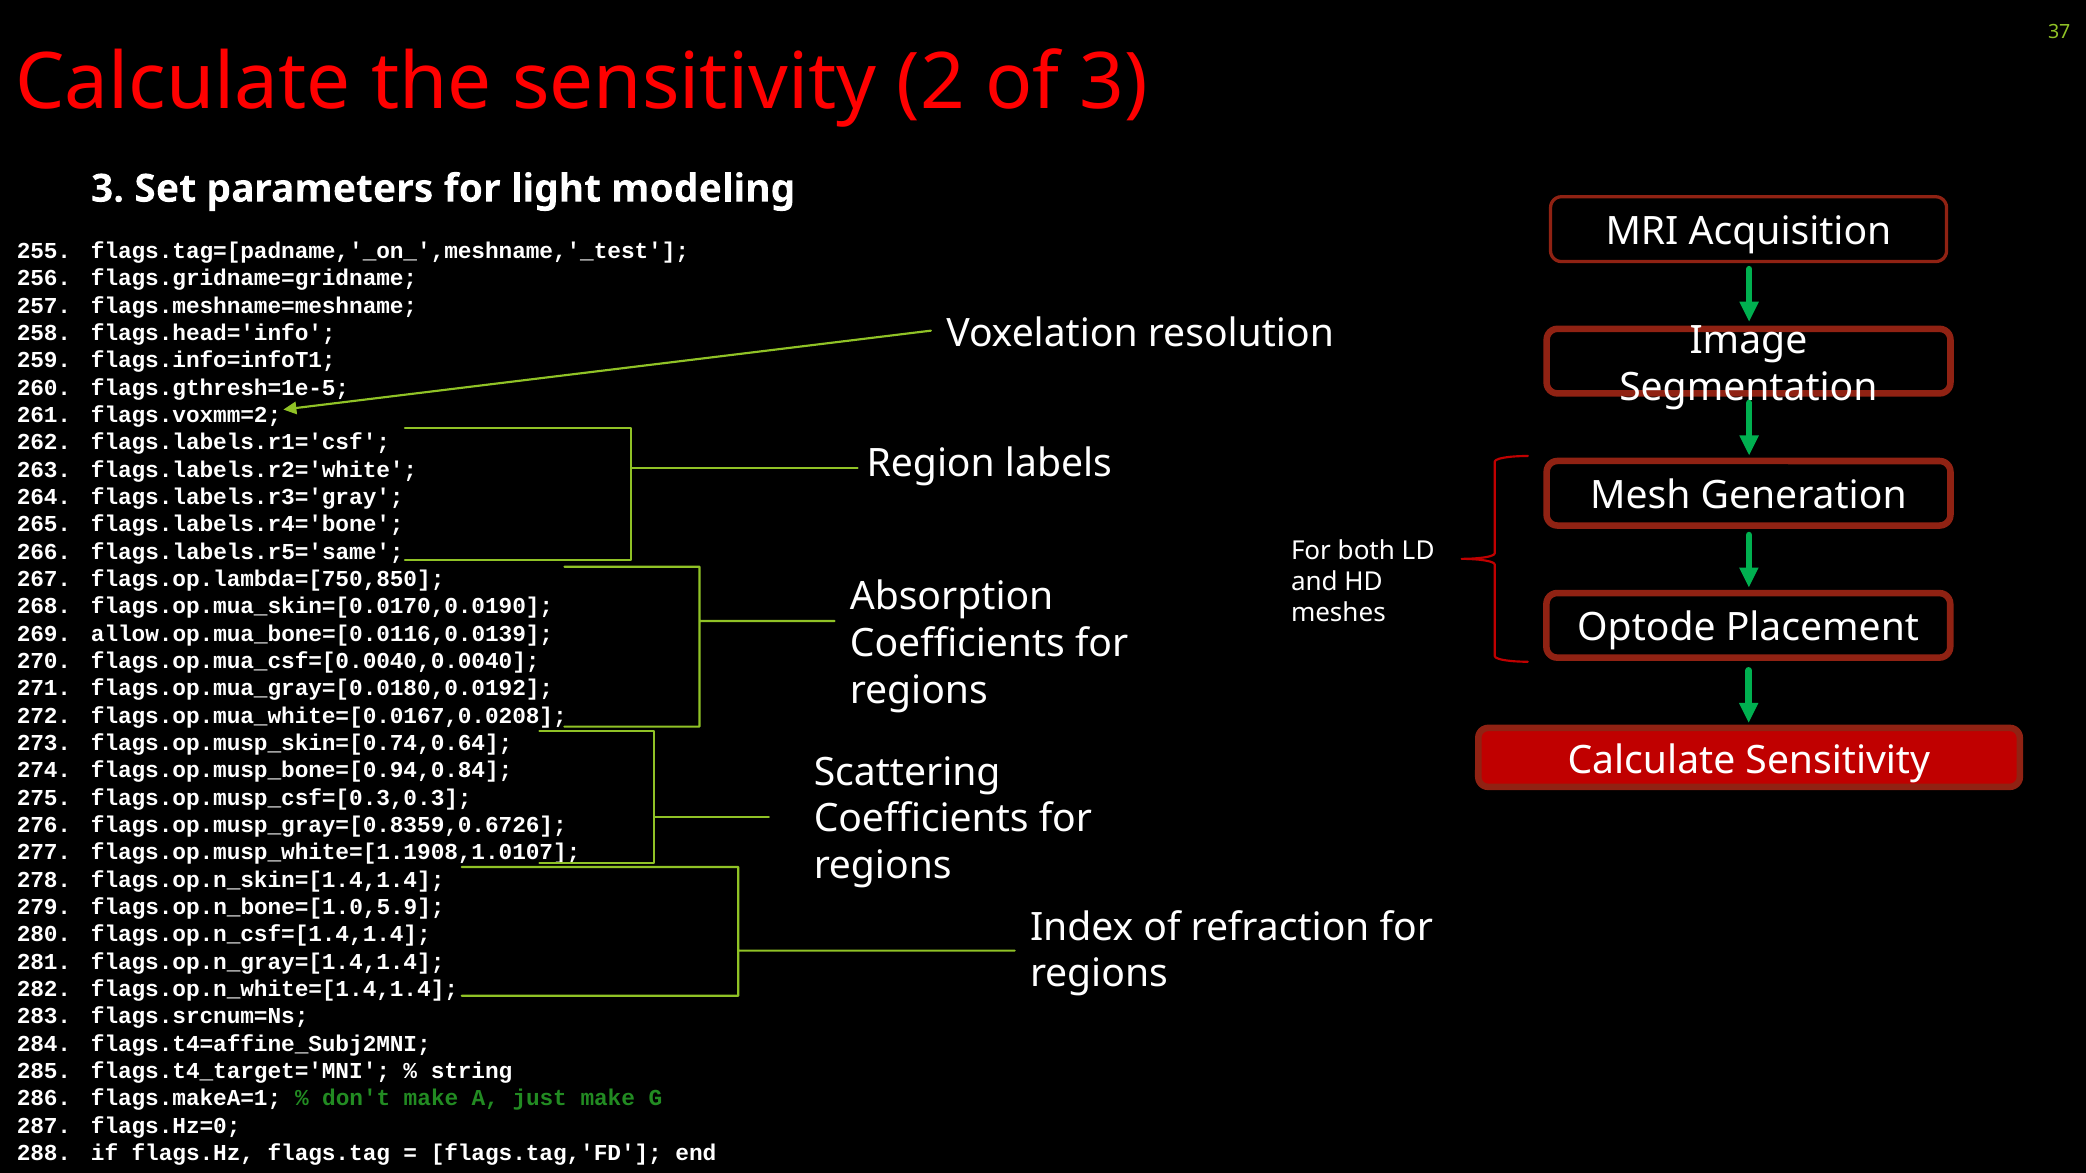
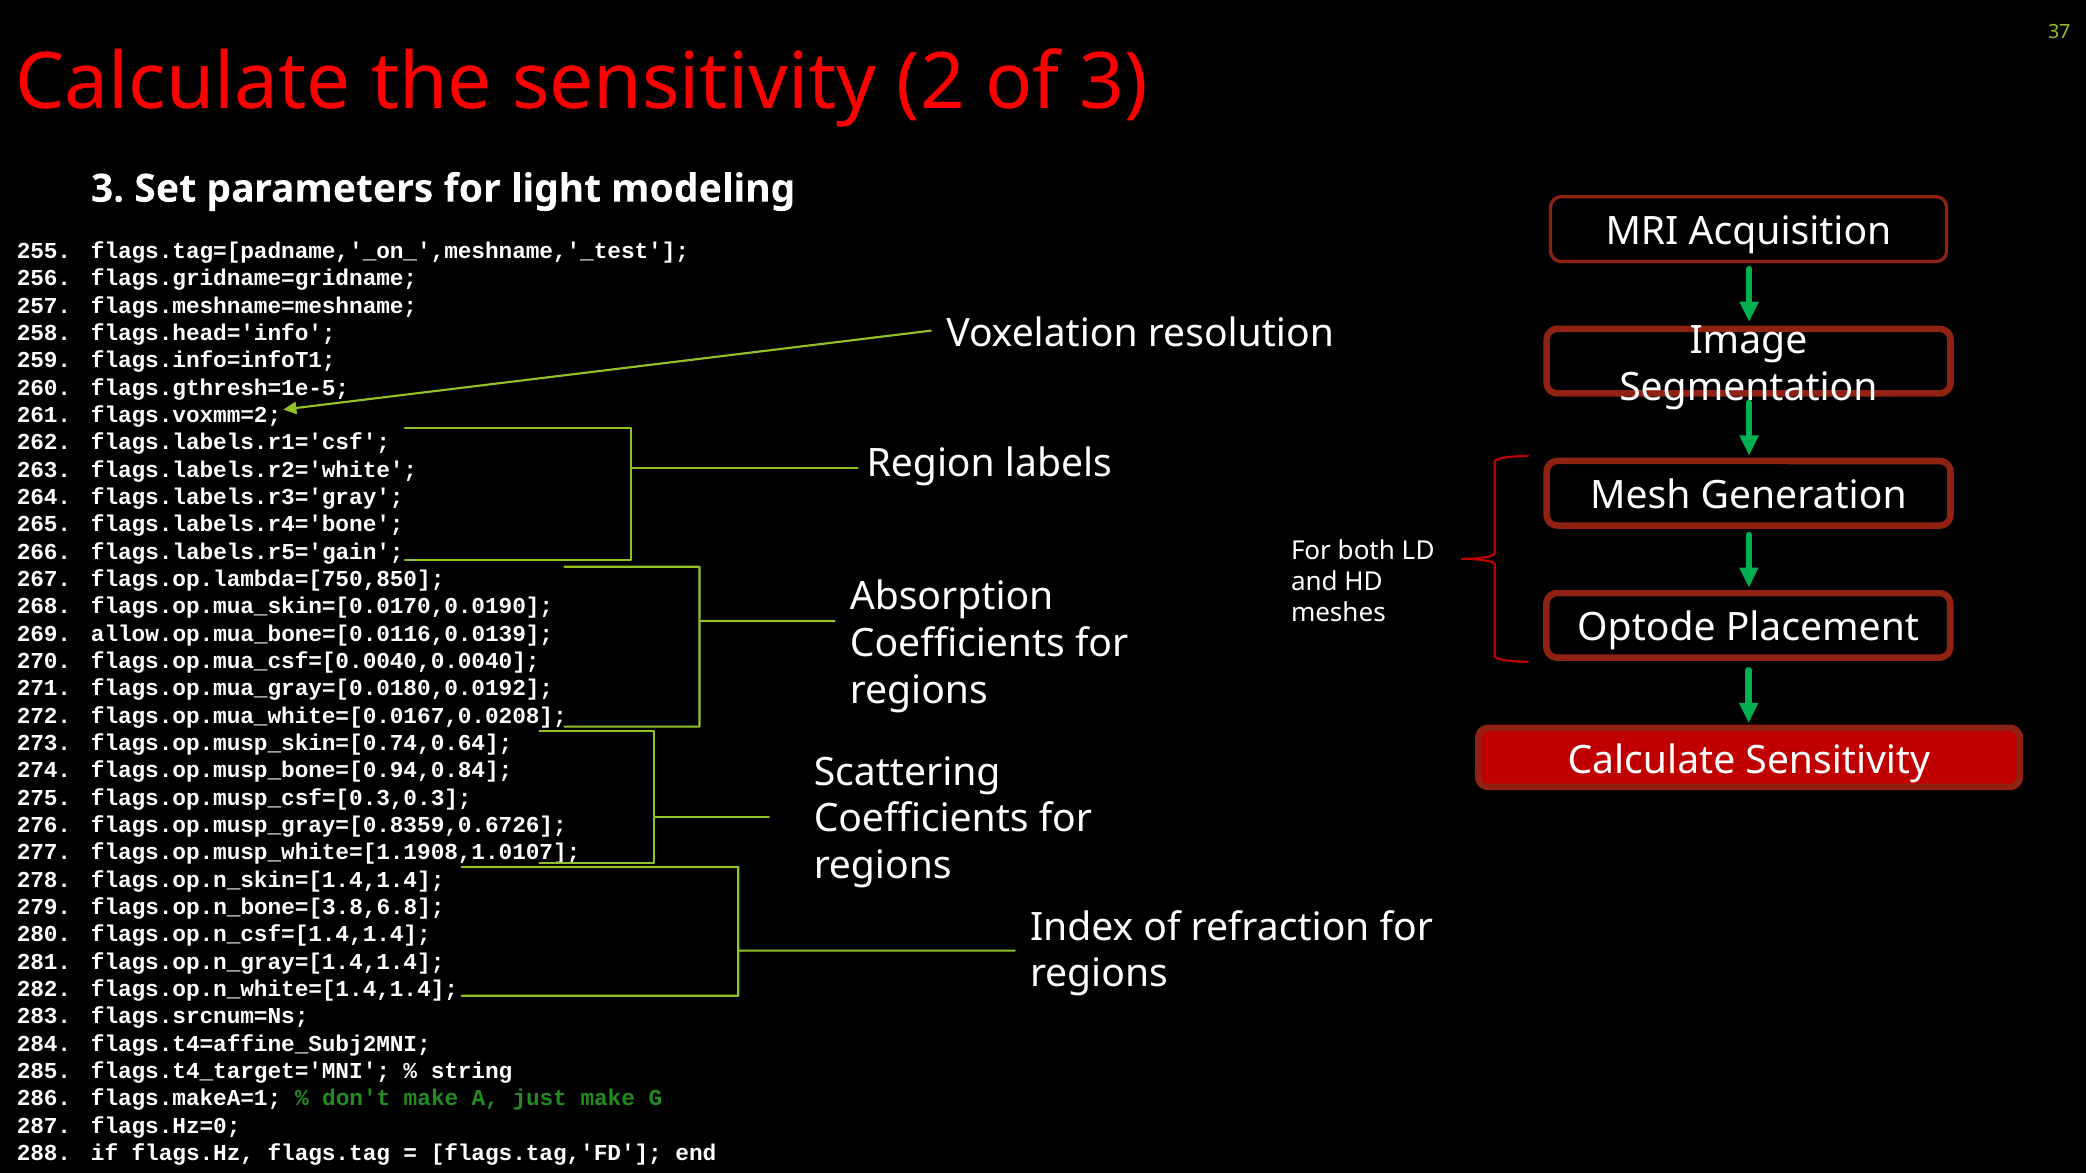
flags.labels.r5='same: flags.labels.r5='same -> flags.labels.r5='gain (247, 552)
flags.op.n_bone=[1.0,5.9: flags.op.n_bone=[1.0,5.9 -> flags.op.n_bone=[3.8,6.8 (268, 907)
